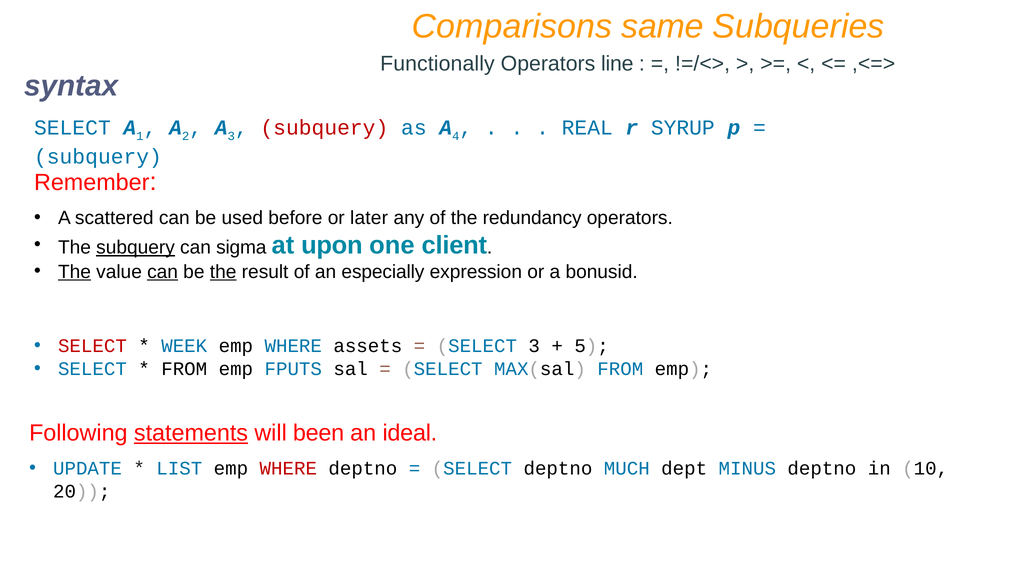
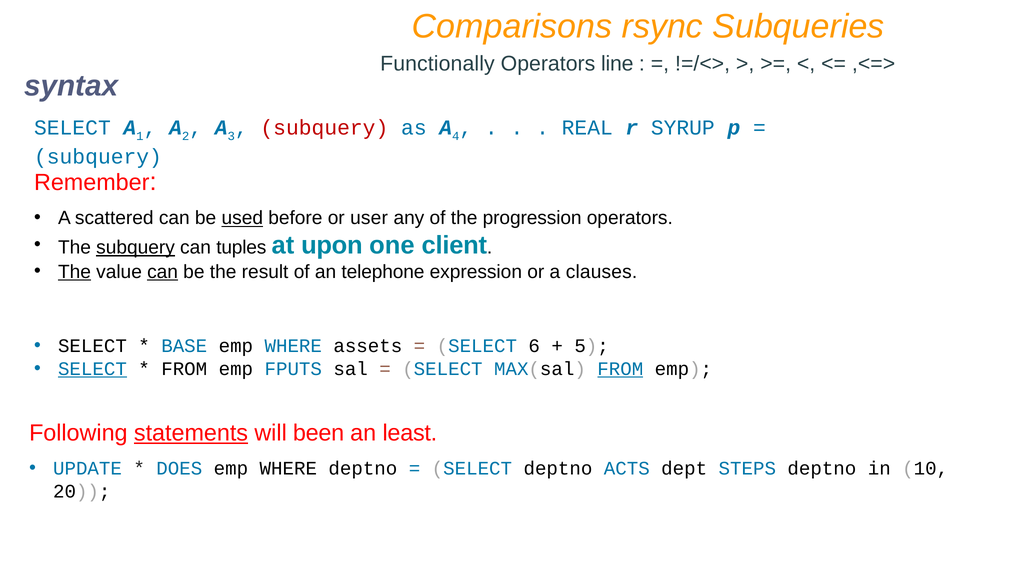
same: same -> rsync (662, 27)
used underline: none -> present (242, 218)
later: later -> user (369, 218)
redundancy: redundancy -> progression (532, 218)
sigma: sigma -> tuples (241, 247)
the underline: present -> none (223, 272)
especially: especially -> telephone (383, 272)
bonusid: bonusid -> clauses (601, 272)
SELECT colour: red -> black (92, 346)
WEEK: WEEK -> BASE (184, 346)
SELECT 3: 3 -> 6 (534, 346)
SELECT underline: none -> present (92, 369)
FROM underline: none -> present (620, 369)
ideal: ideal -> least (410, 433)
LIST: LIST -> DOES (179, 468)
WHERE colour: red -> black (288, 468)
MUCH: MUCH -> ACTS (627, 468)
MINUS: MINUS -> STEPS (747, 468)
